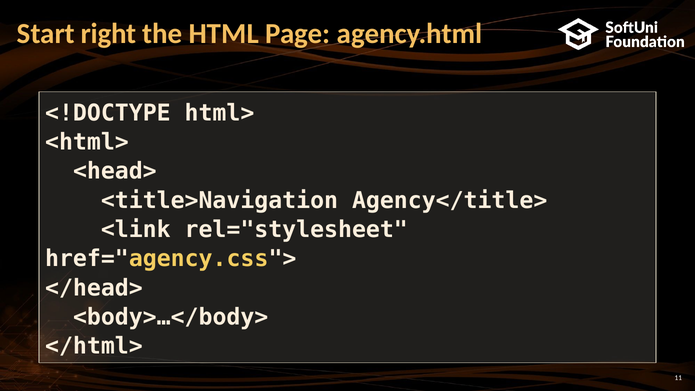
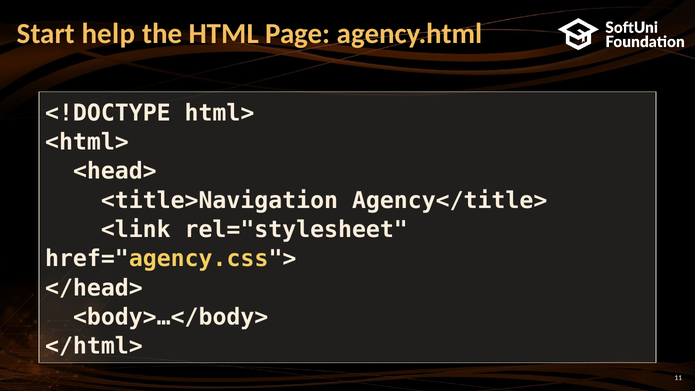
right: right -> help (108, 34)
